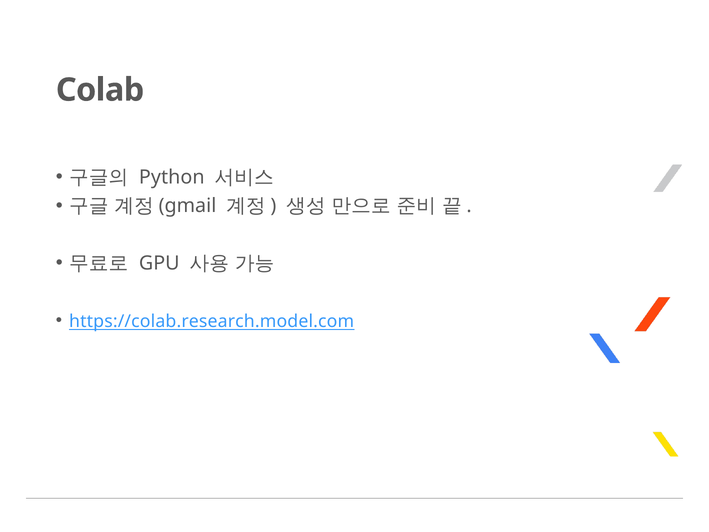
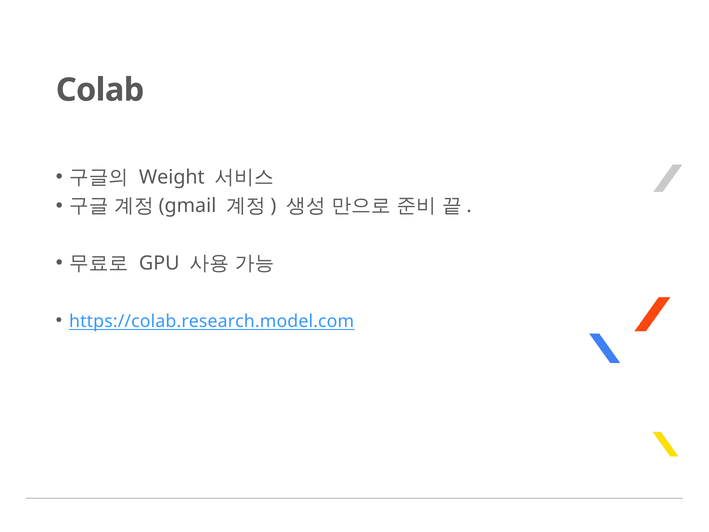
Python: Python -> Weight (172, 177)
